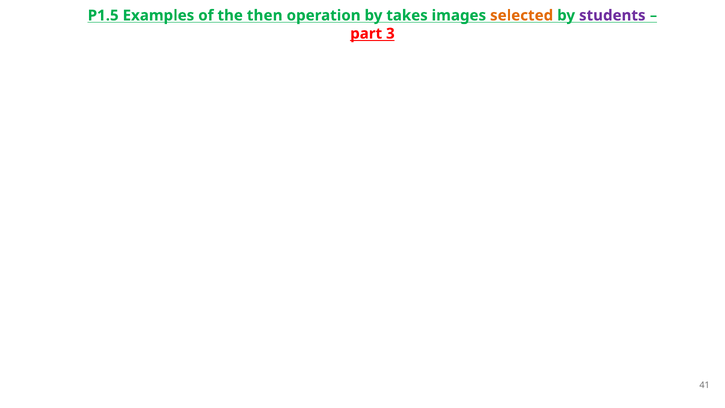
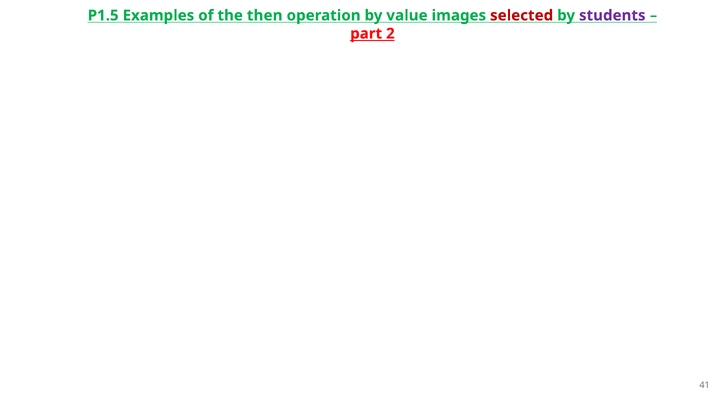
takes: takes -> value (407, 15)
selected colour: orange -> red (522, 15)
3: 3 -> 2 (390, 34)
